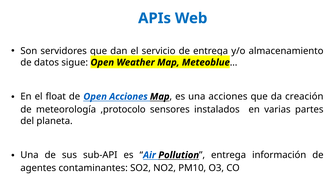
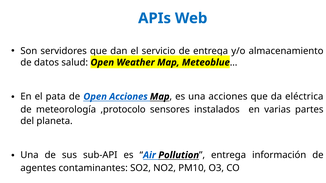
sigue: sigue -> salud (75, 63)
float: float -> pata (56, 97)
creación: creación -> eléctrica (304, 97)
